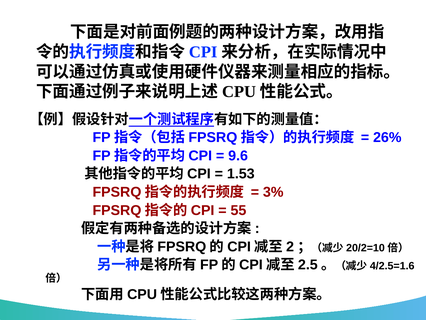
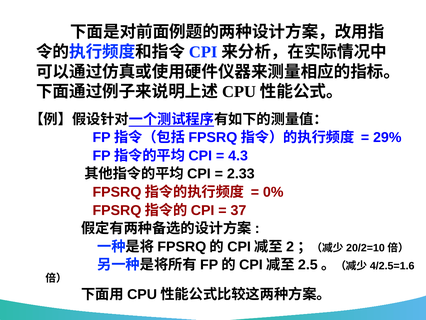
26%: 26% -> 29% (387, 137)
9.6: 9.6 -> 4.3 (238, 155)
1.53: 1.53 -> 2.33 (241, 174)
3%: 3% -> 0% (273, 192)
55: 55 -> 37 (238, 210)
